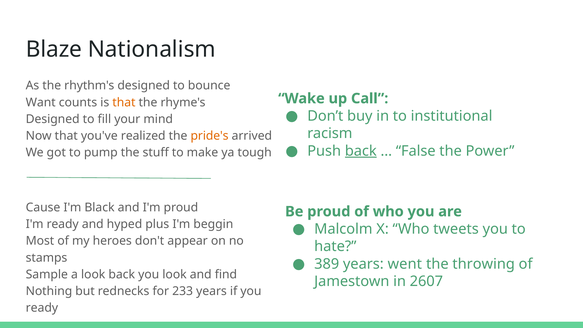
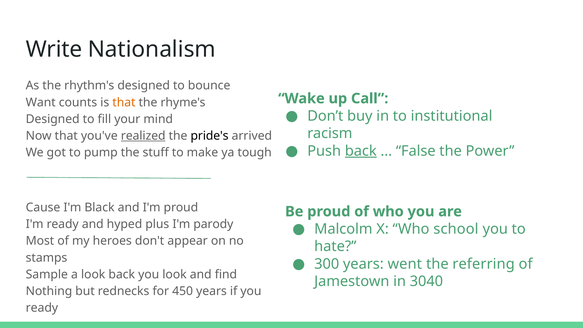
Blaze: Blaze -> Write (54, 49)
realized underline: none -> present (143, 136)
pride's colour: orange -> black (210, 136)
beggin: beggin -> parody (213, 224)
tweets: tweets -> school (456, 229)
389: 389 -> 300 (327, 264)
throwing: throwing -> referring (484, 264)
2607: 2607 -> 3040 (426, 281)
233: 233 -> 450 (183, 291)
